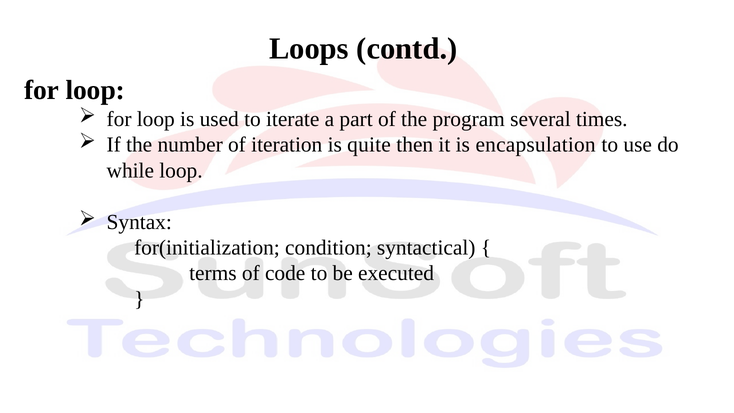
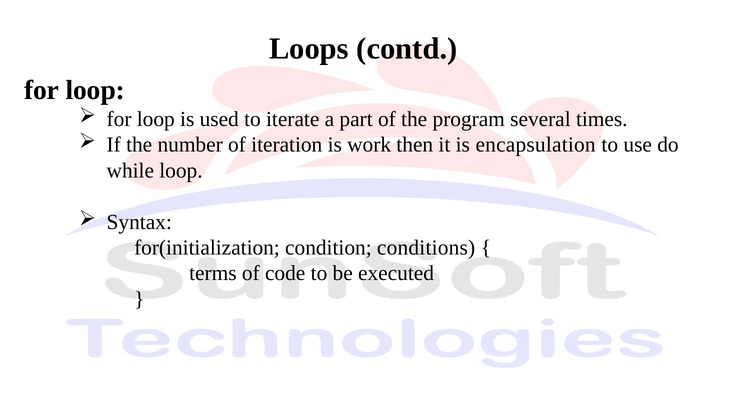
quite: quite -> work (369, 145)
syntactical: syntactical -> conditions (426, 248)
